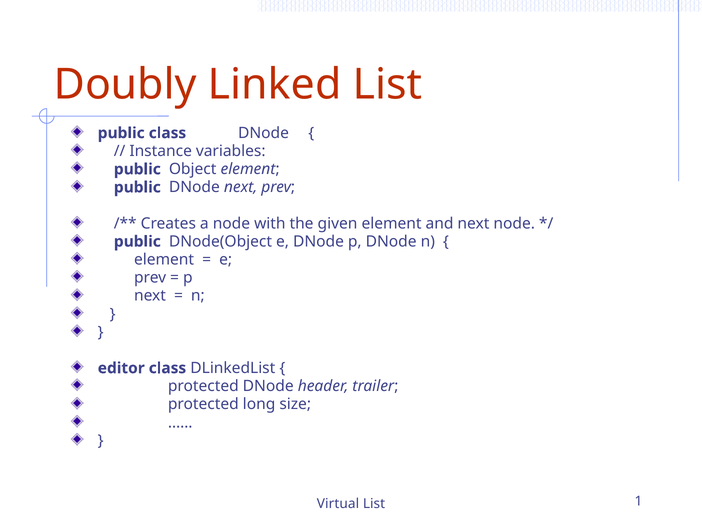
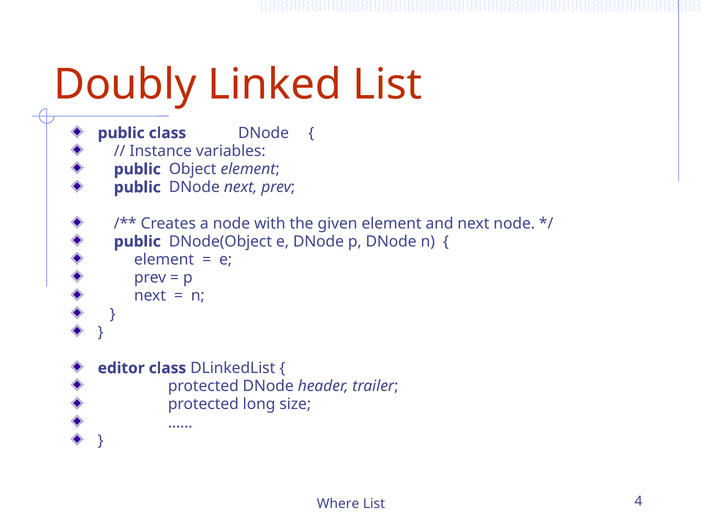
Virtual: Virtual -> Where (338, 504)
1: 1 -> 4 (639, 502)
